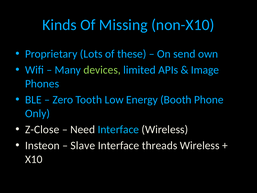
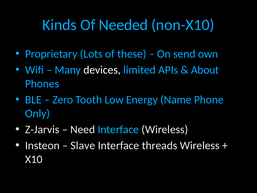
Missing: Missing -> Needed (123, 25)
devices colour: light green -> white (102, 70)
Image: Image -> About (205, 70)
Booth: Booth -> Name (176, 100)
Z-Close: Z-Close -> Z-Jarvis (42, 129)
